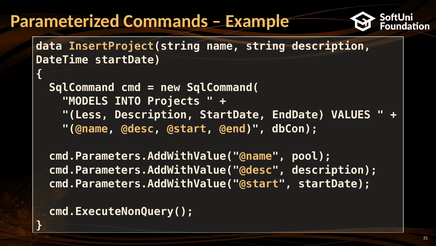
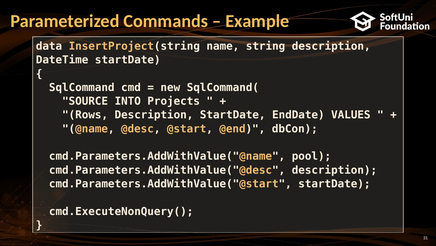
MODELS: MODELS -> SOURCE (85, 101)
Less: Less -> Rows (85, 115)
